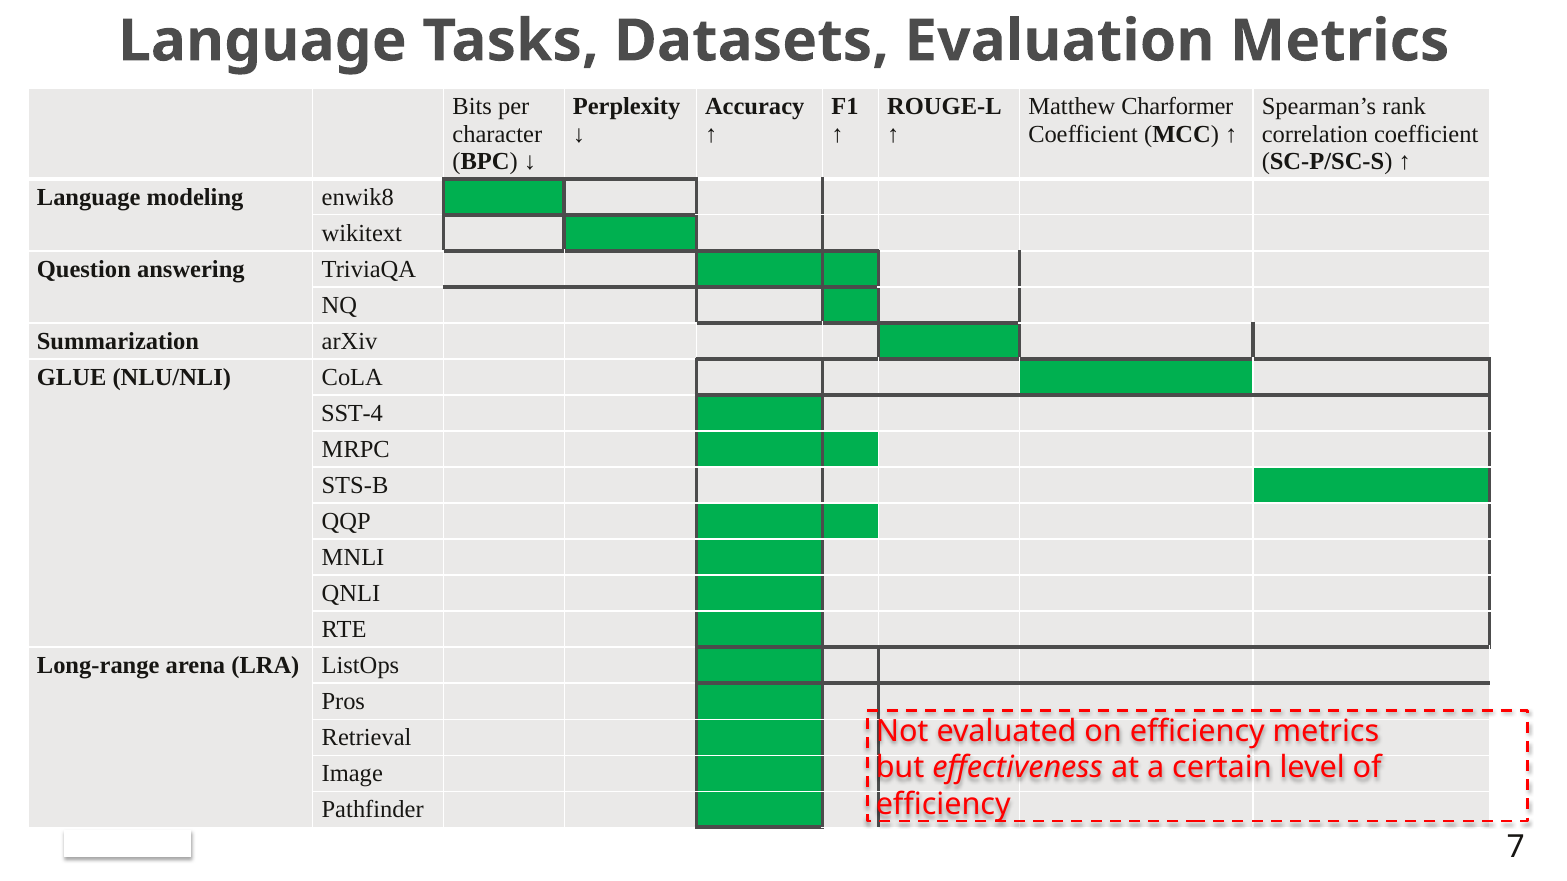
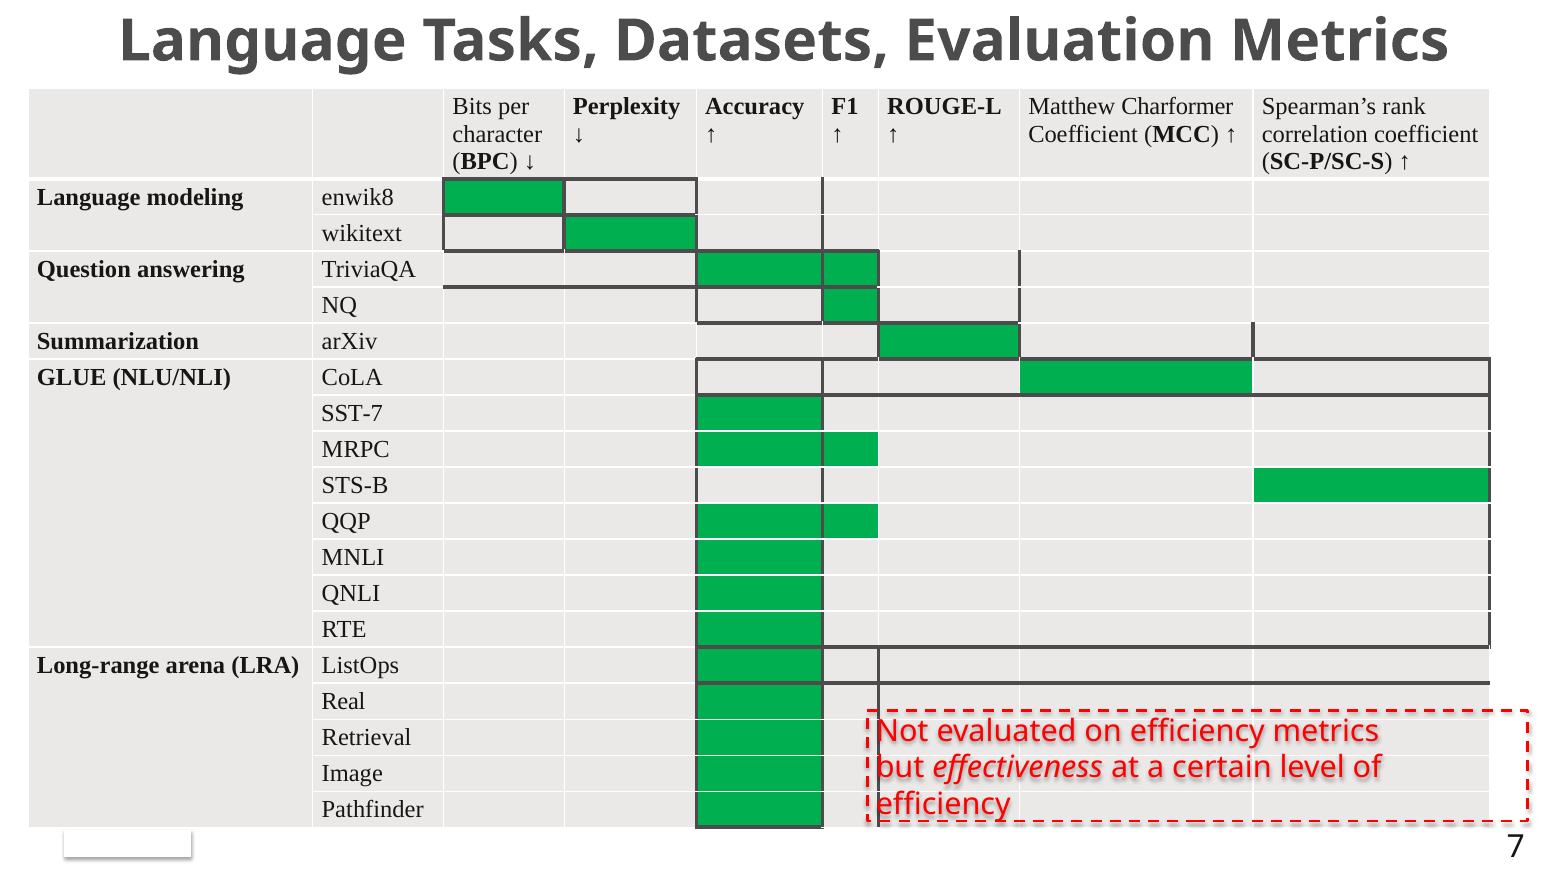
SST-4: SST-4 -> SST-7 (352, 413)
Pros: Pros -> Real (343, 702)
